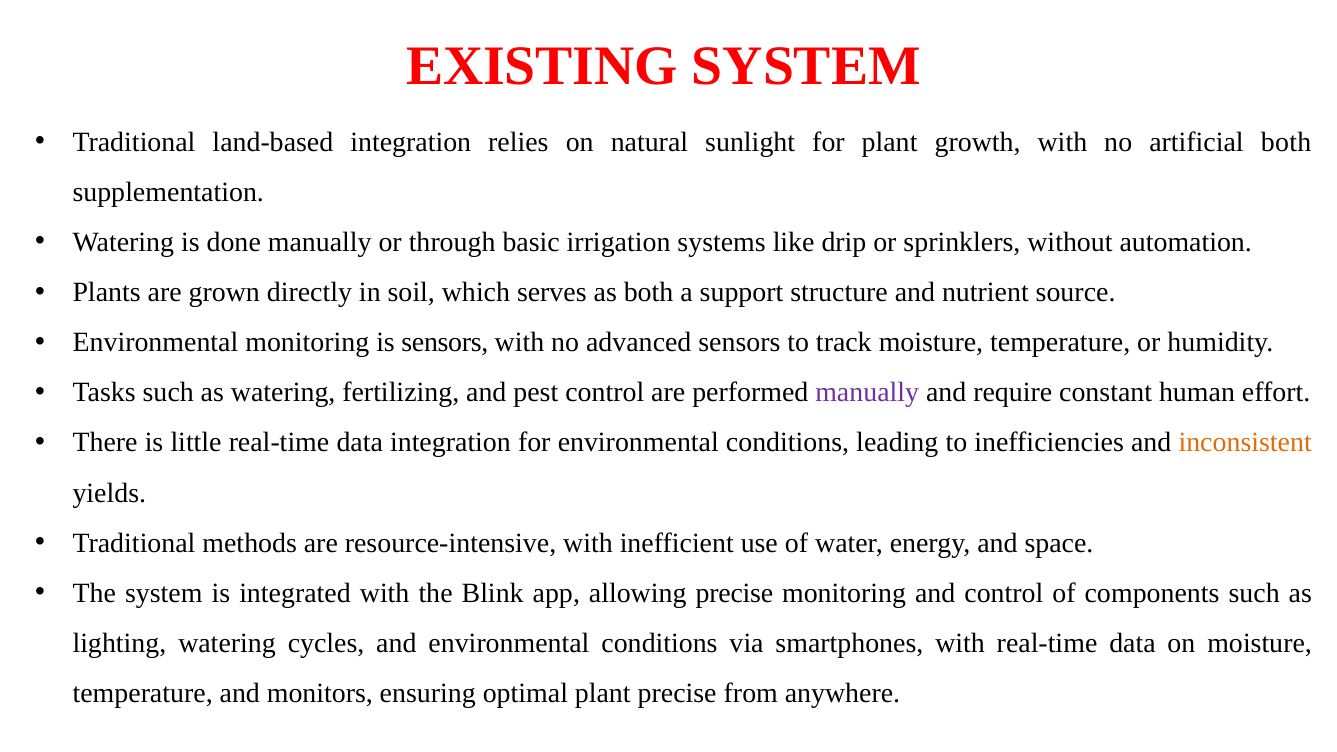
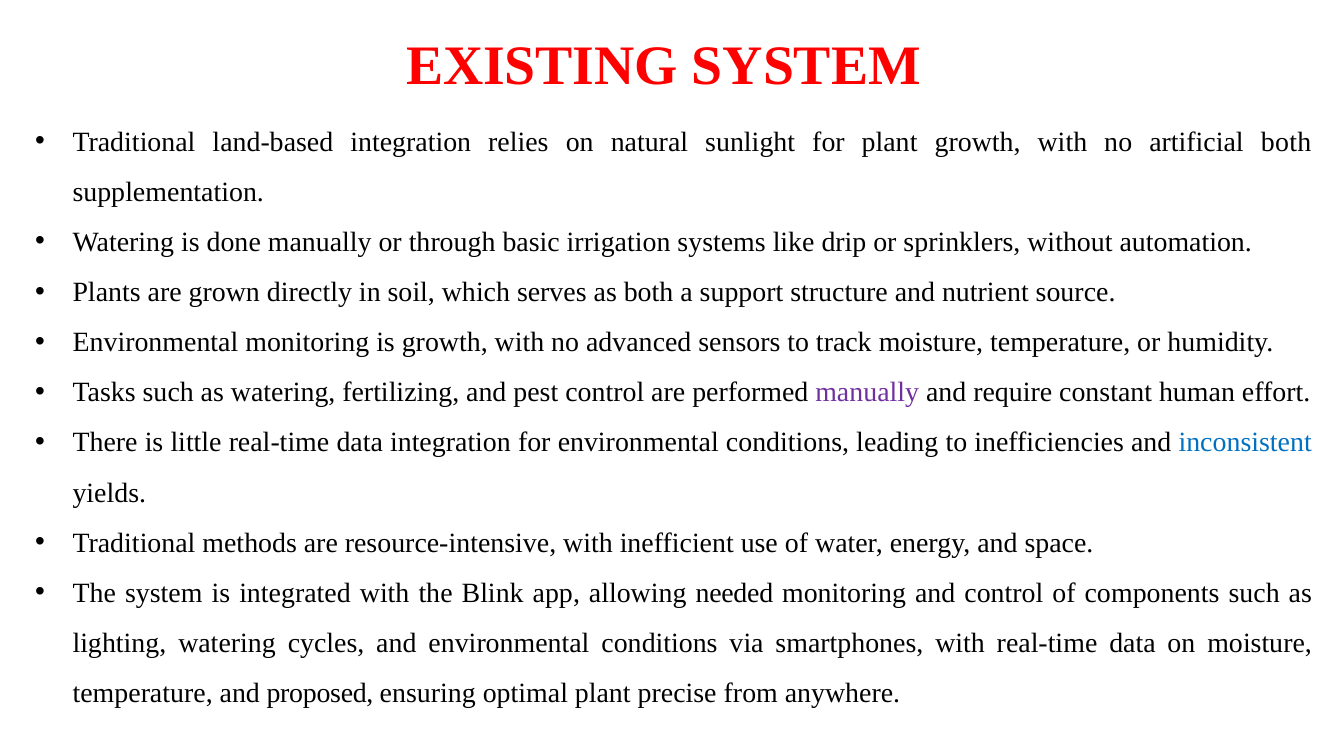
is sensors: sensors -> growth (445, 343)
inconsistent colour: orange -> blue (1245, 443)
allowing precise: precise -> needed (734, 593)
monitors: monitors -> proposed (320, 694)
